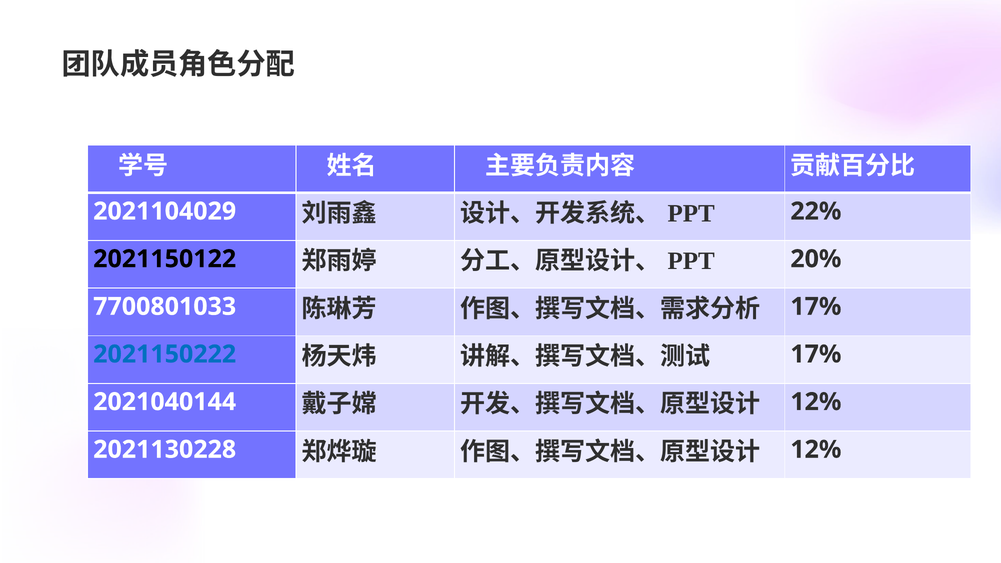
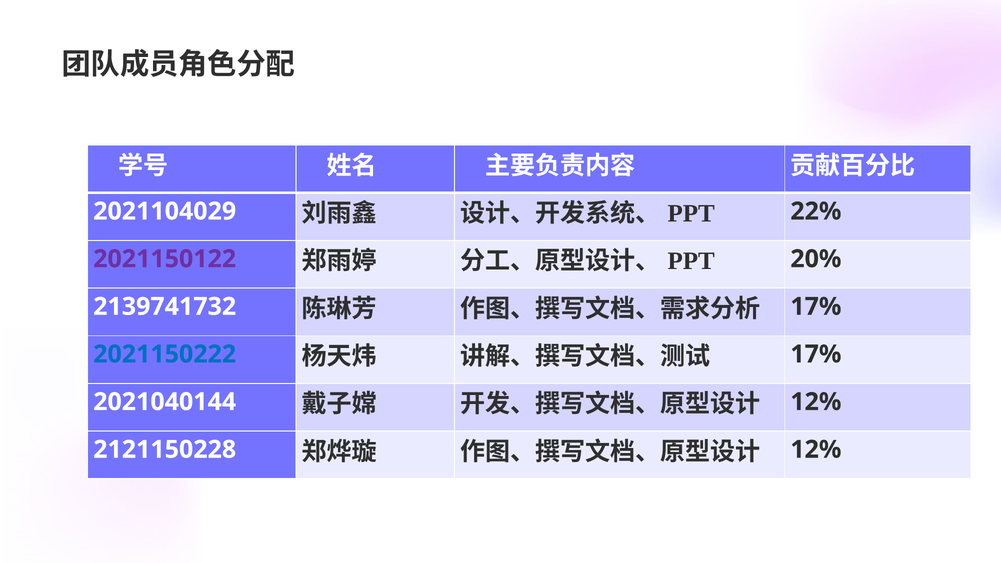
2021150122 colour: black -> purple (165, 259)
7700801033: 7700801033 -> 2139741732 (165, 307)
2021130228: 2021130228 -> 2121150228 (165, 450)
